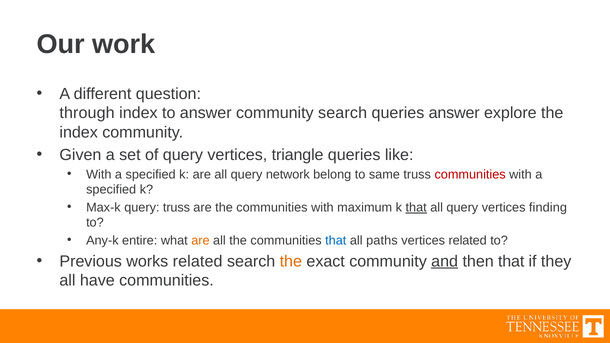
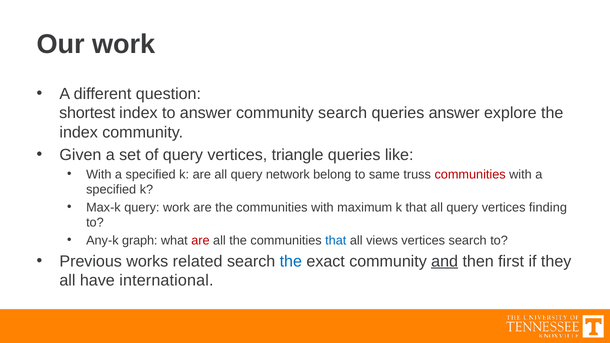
through: through -> shortest (87, 113)
query truss: truss -> work (176, 208)
that underline: present -> none (416, 208)
entire: entire -> graph (140, 241)
are colour: orange -> red (200, 241)
paths: paths -> views (382, 241)
vertices related: related -> search (468, 241)
the colour: orange -> blue (291, 261)
then that: that -> first (511, 261)
have communities: communities -> international (166, 281)
